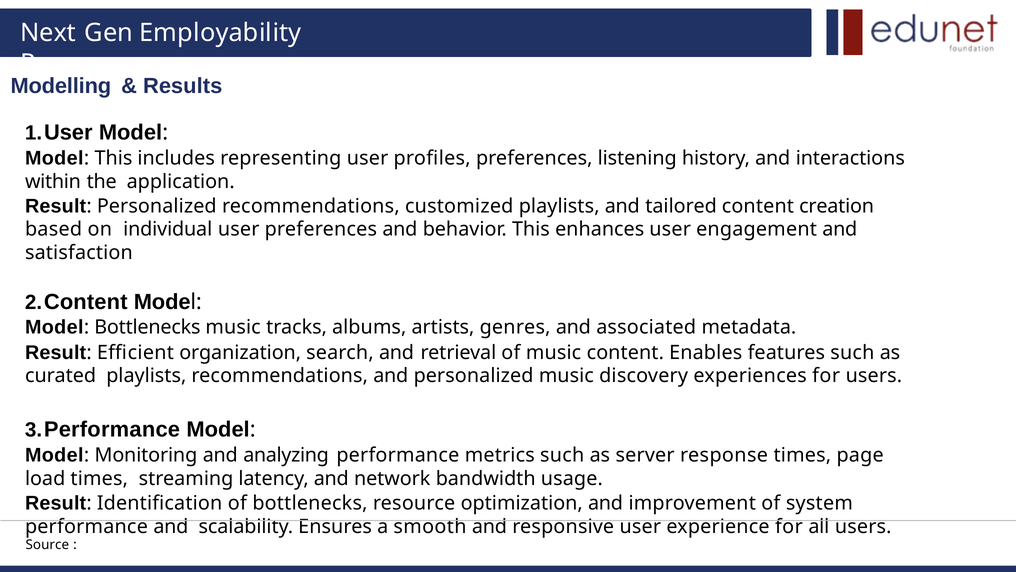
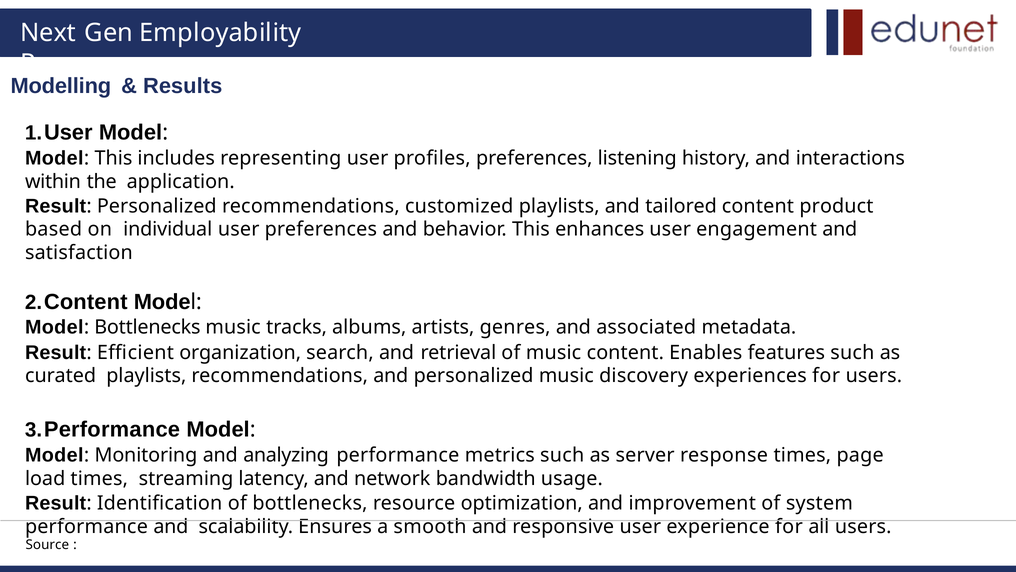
creation: creation -> product (836, 206)
